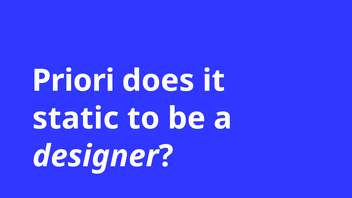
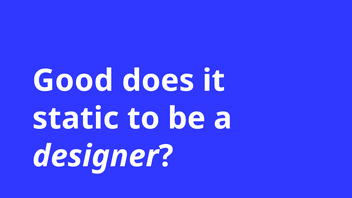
Priori: Priori -> Good (73, 81)
